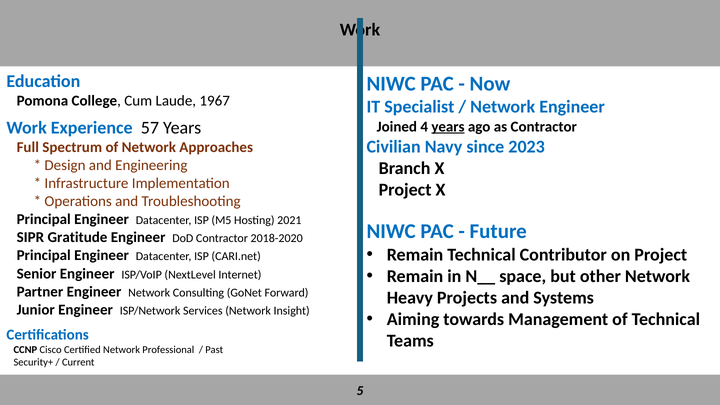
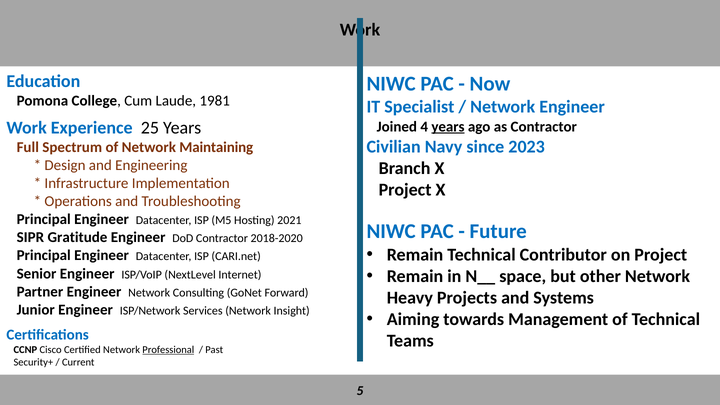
1967: 1967 -> 1981 (215, 101)
57: 57 -> 25 (150, 128)
Approaches: Approaches -> Maintaining (216, 147)
Professional underline: none -> present (168, 350)
